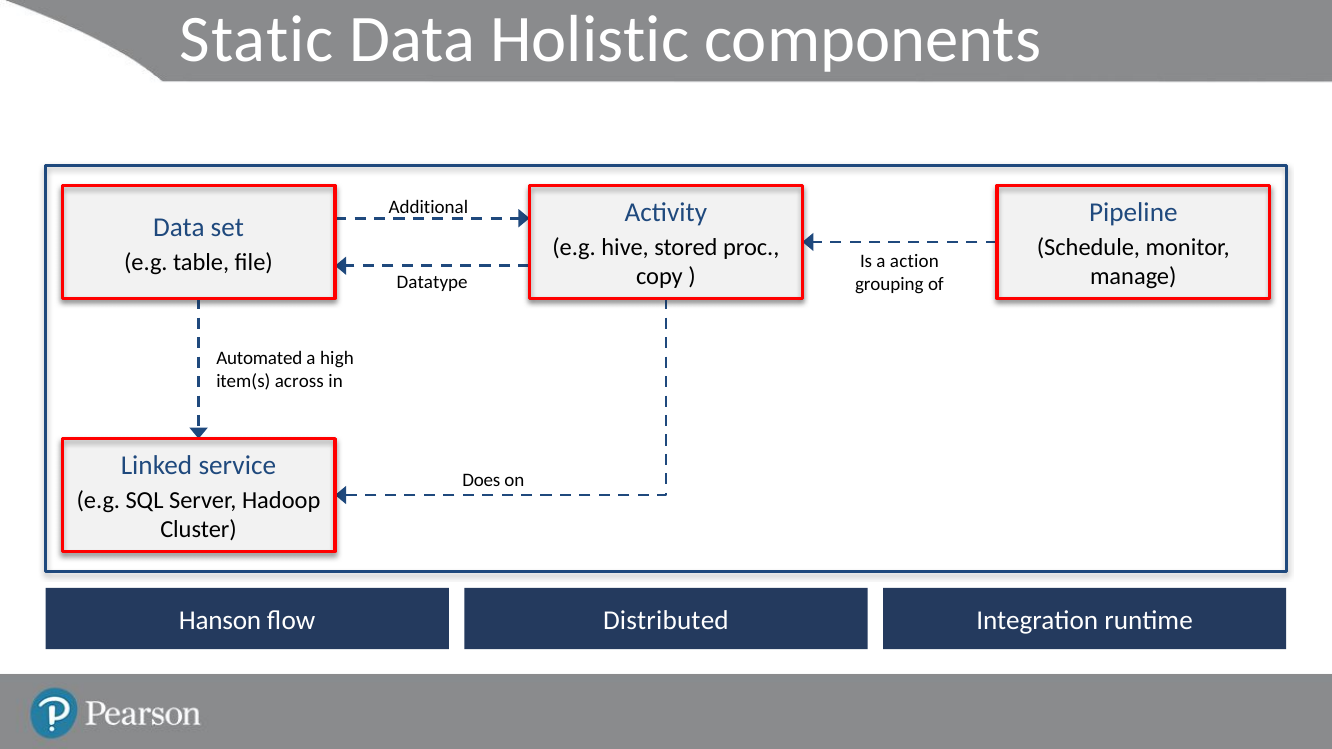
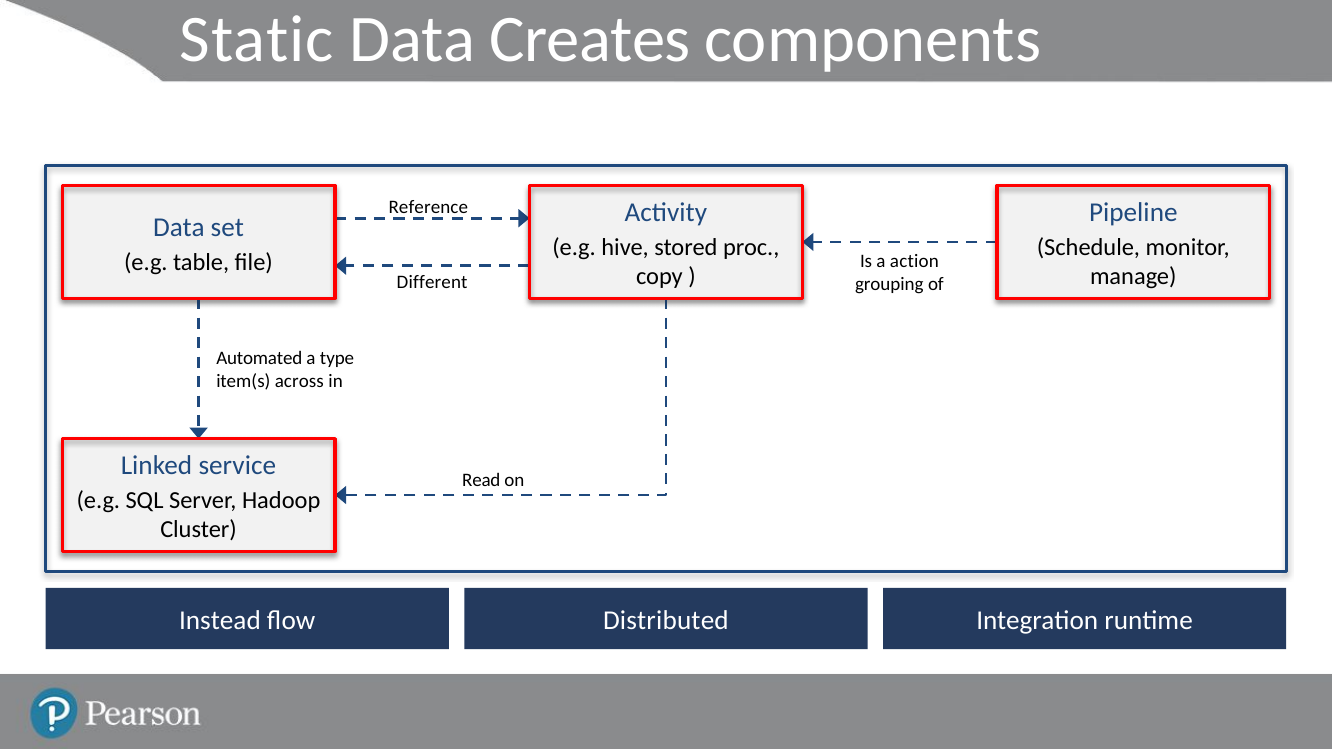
Holistic: Holistic -> Creates (590, 40)
Additional: Additional -> Reference (428, 207)
Datatype: Datatype -> Different (432, 283)
high: high -> type (337, 358)
Does: Does -> Read (481, 481)
Hanson: Hanson -> Instead (220, 621)
